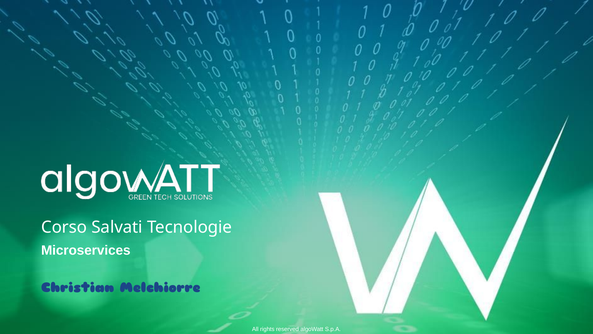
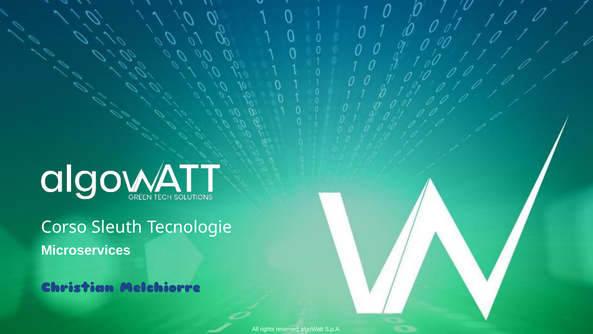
Salvati: Salvati -> Sleuth (117, 227)
